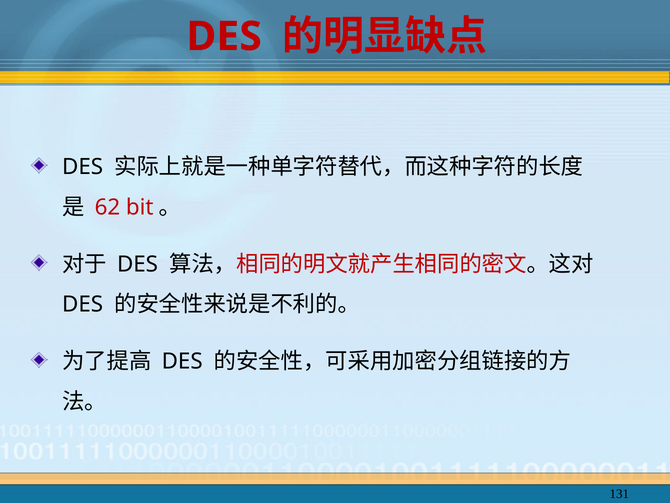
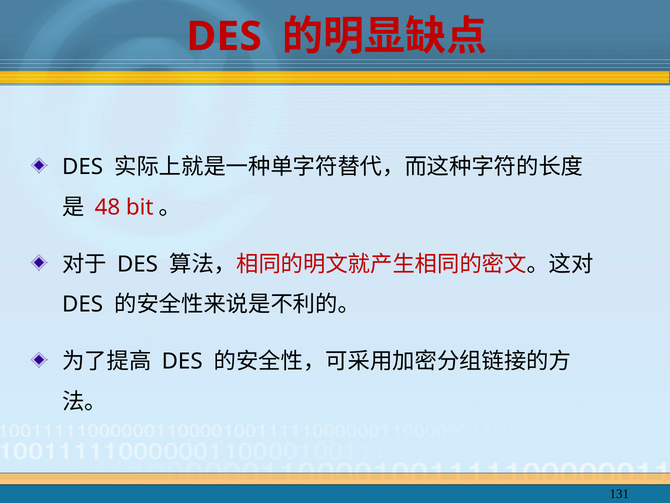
62: 62 -> 48 (107, 207)
